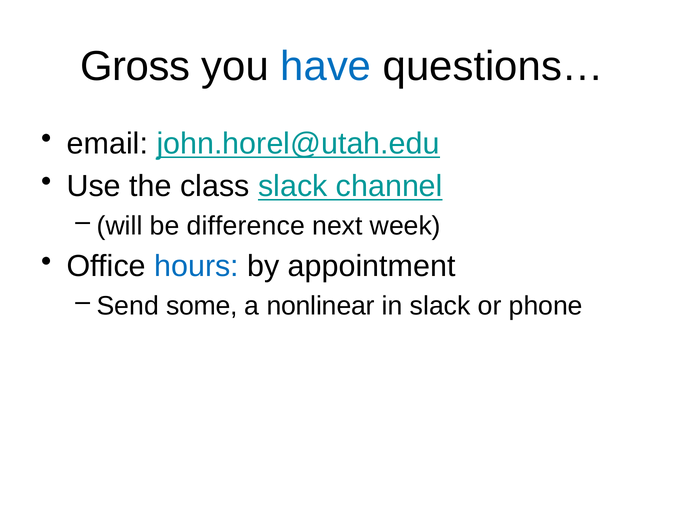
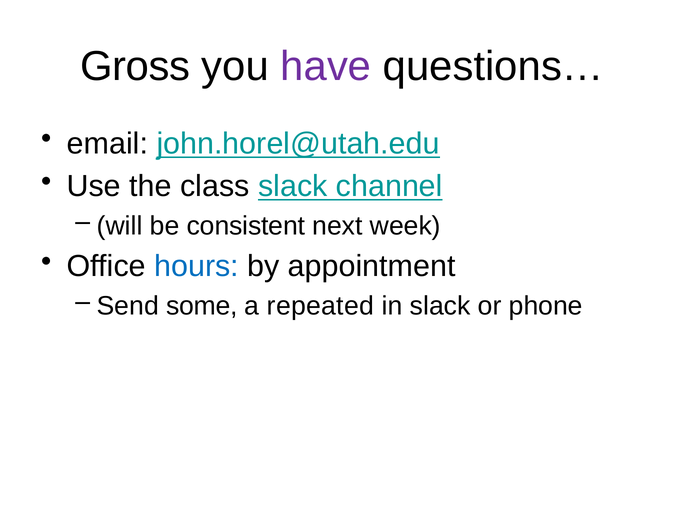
have colour: blue -> purple (326, 66)
difference: difference -> consistent (246, 226)
nonlinear: nonlinear -> repeated (320, 306)
